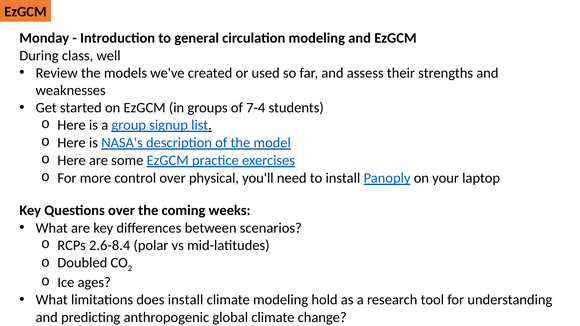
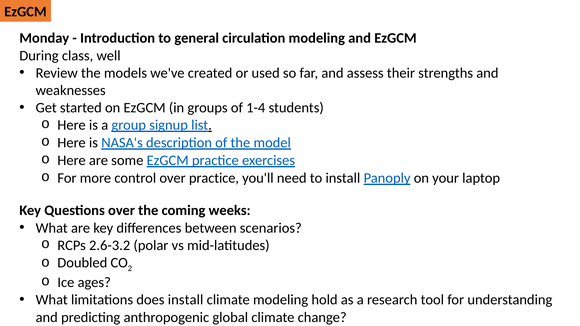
7-4: 7-4 -> 1-4 (256, 108)
over physical: physical -> practice (214, 178)
2.6-8.4: 2.6-8.4 -> 2.6-3.2 (110, 246)
